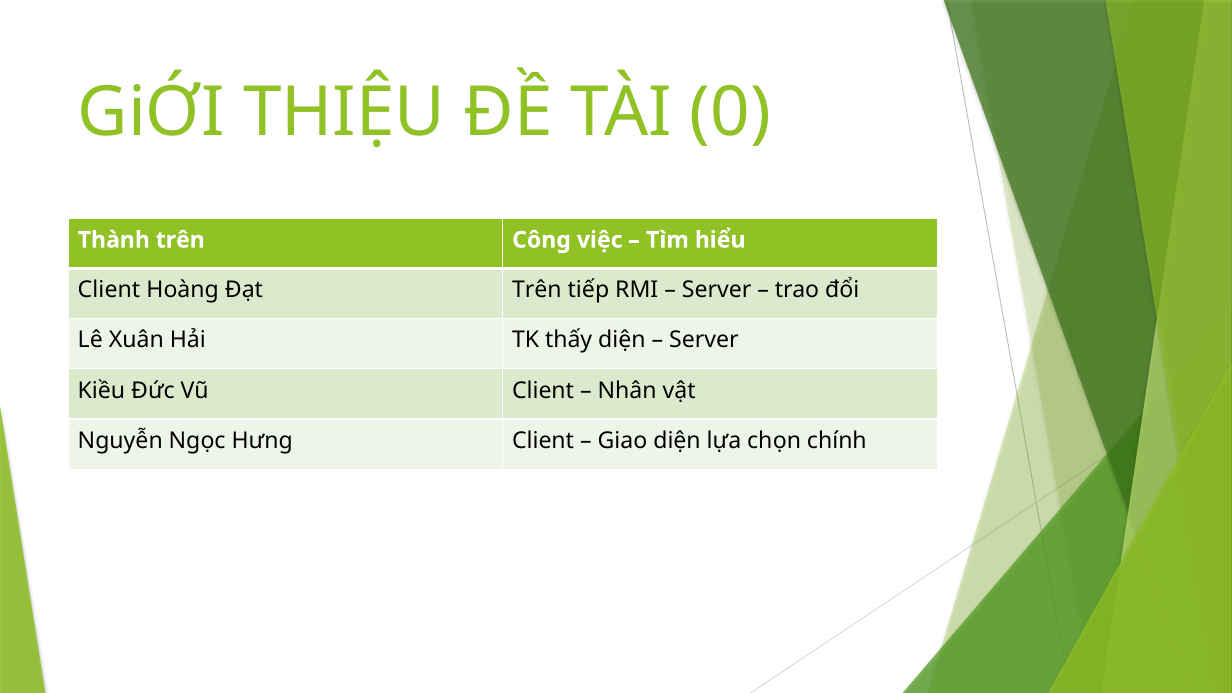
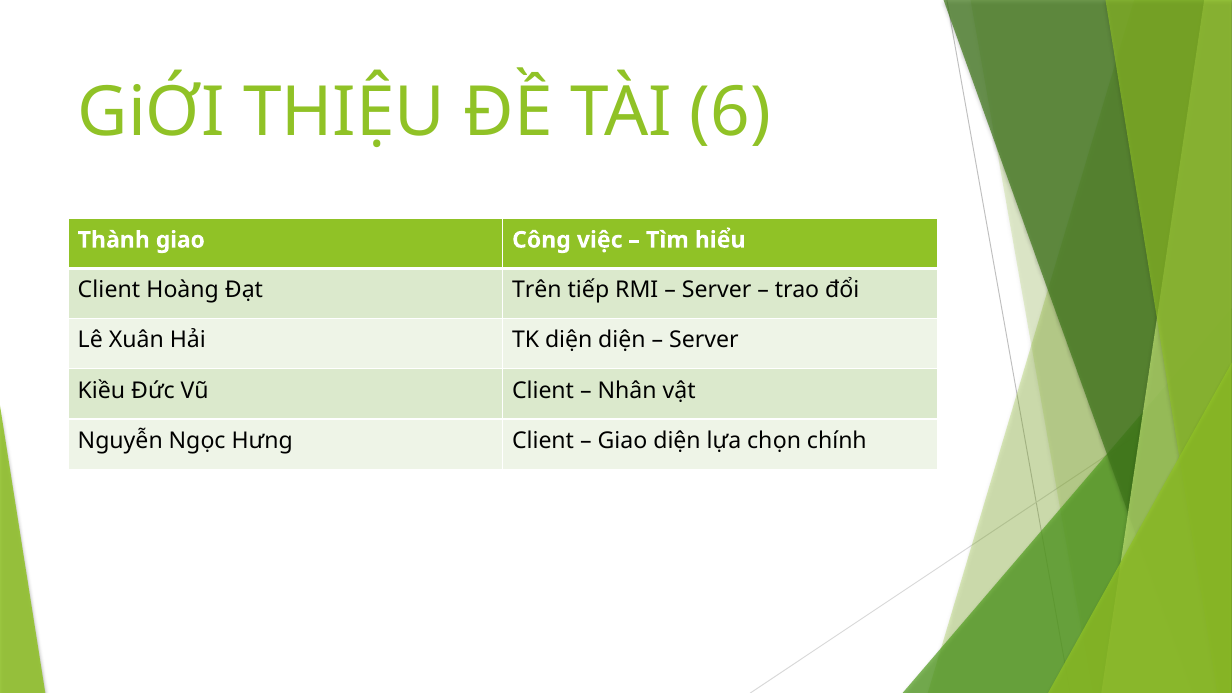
0: 0 -> 6 (731, 113)
Thành trên: trên -> giao (180, 240)
TK thấy: thấy -> diện (569, 340)
